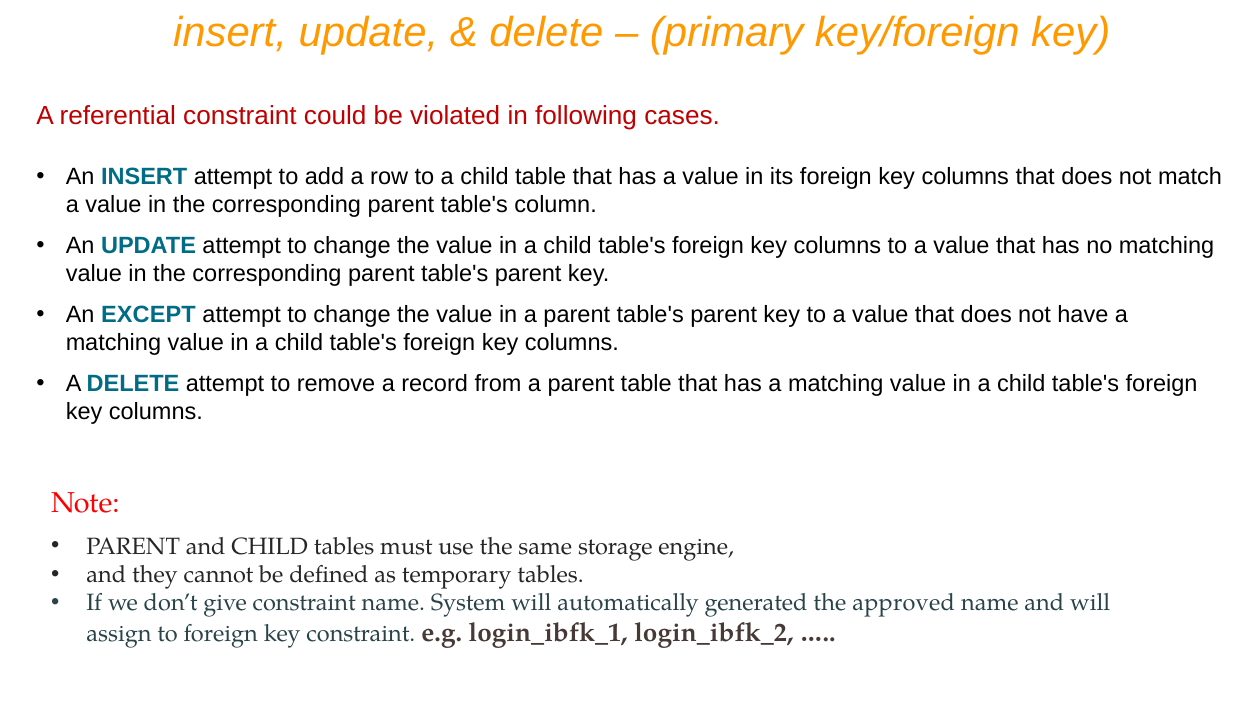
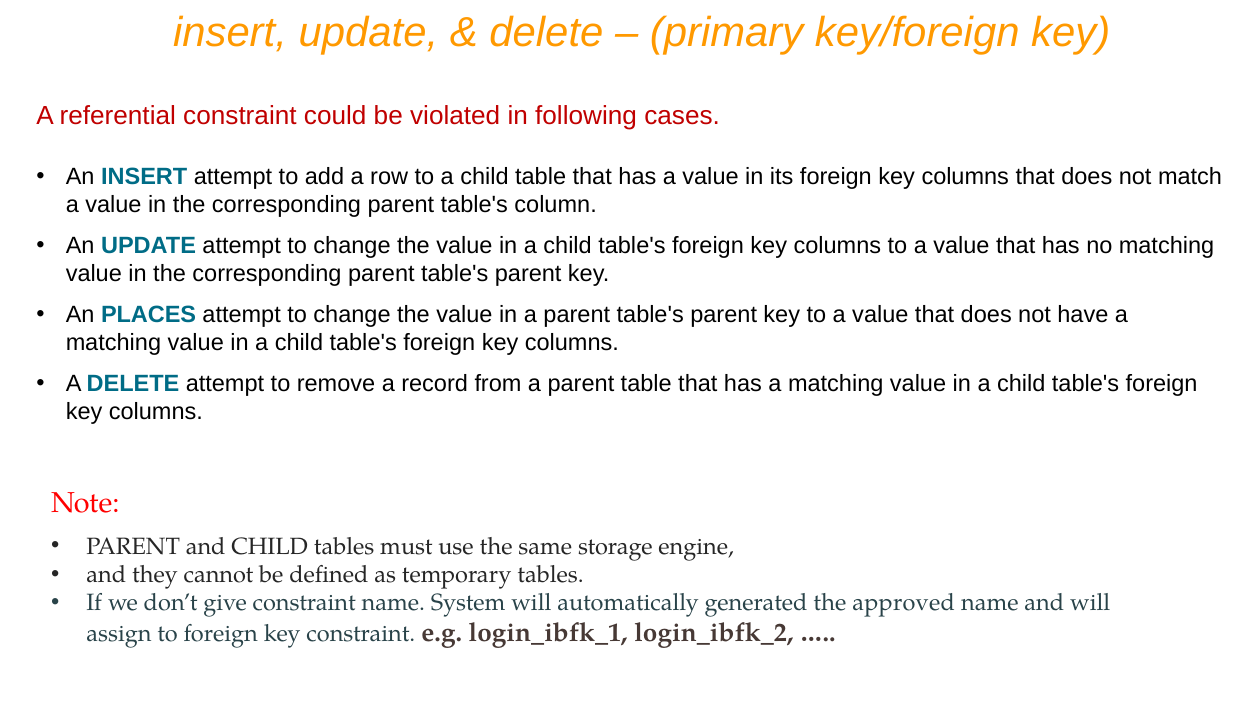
EXCEPT: EXCEPT -> PLACES (149, 315)
